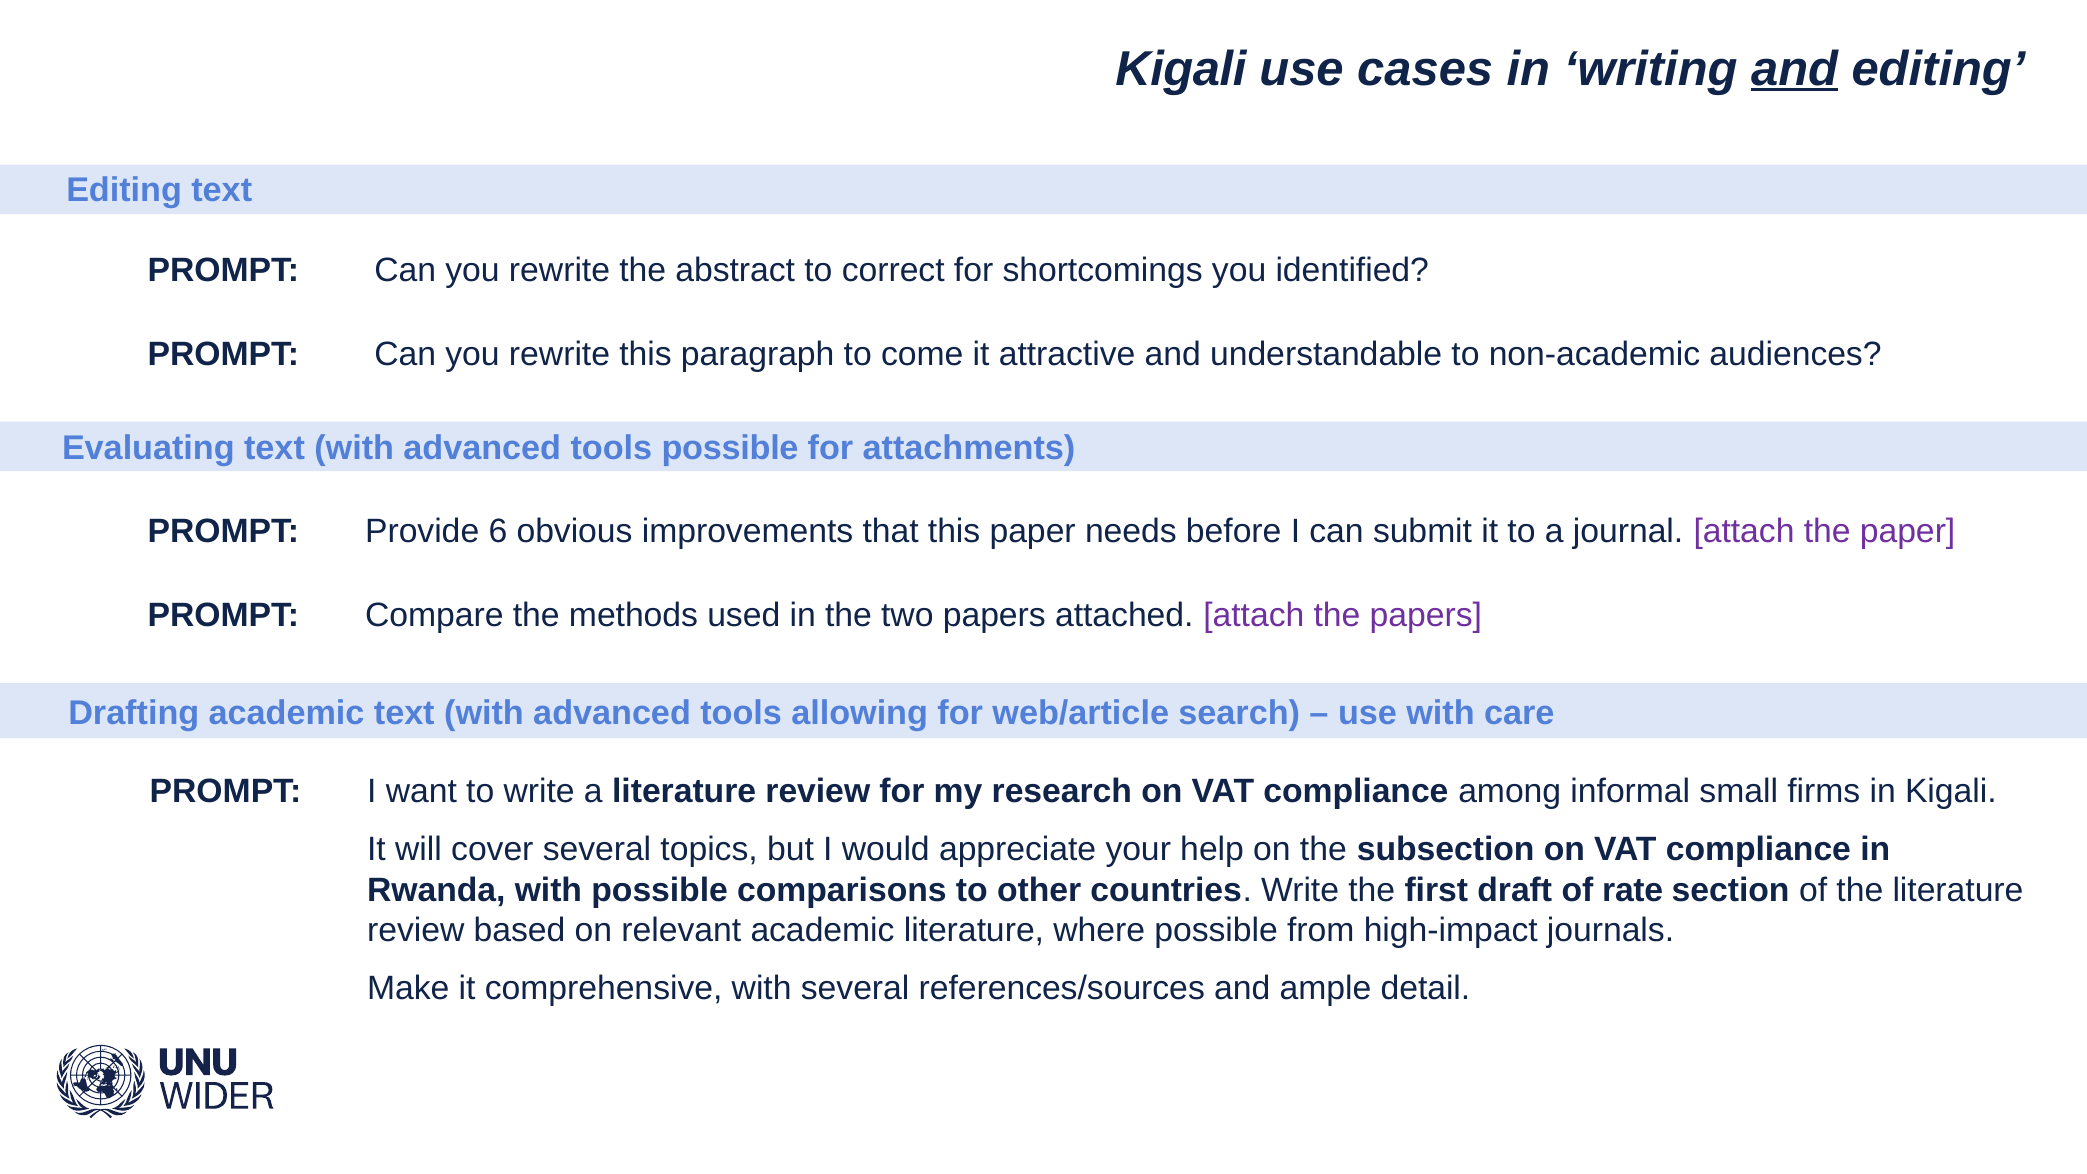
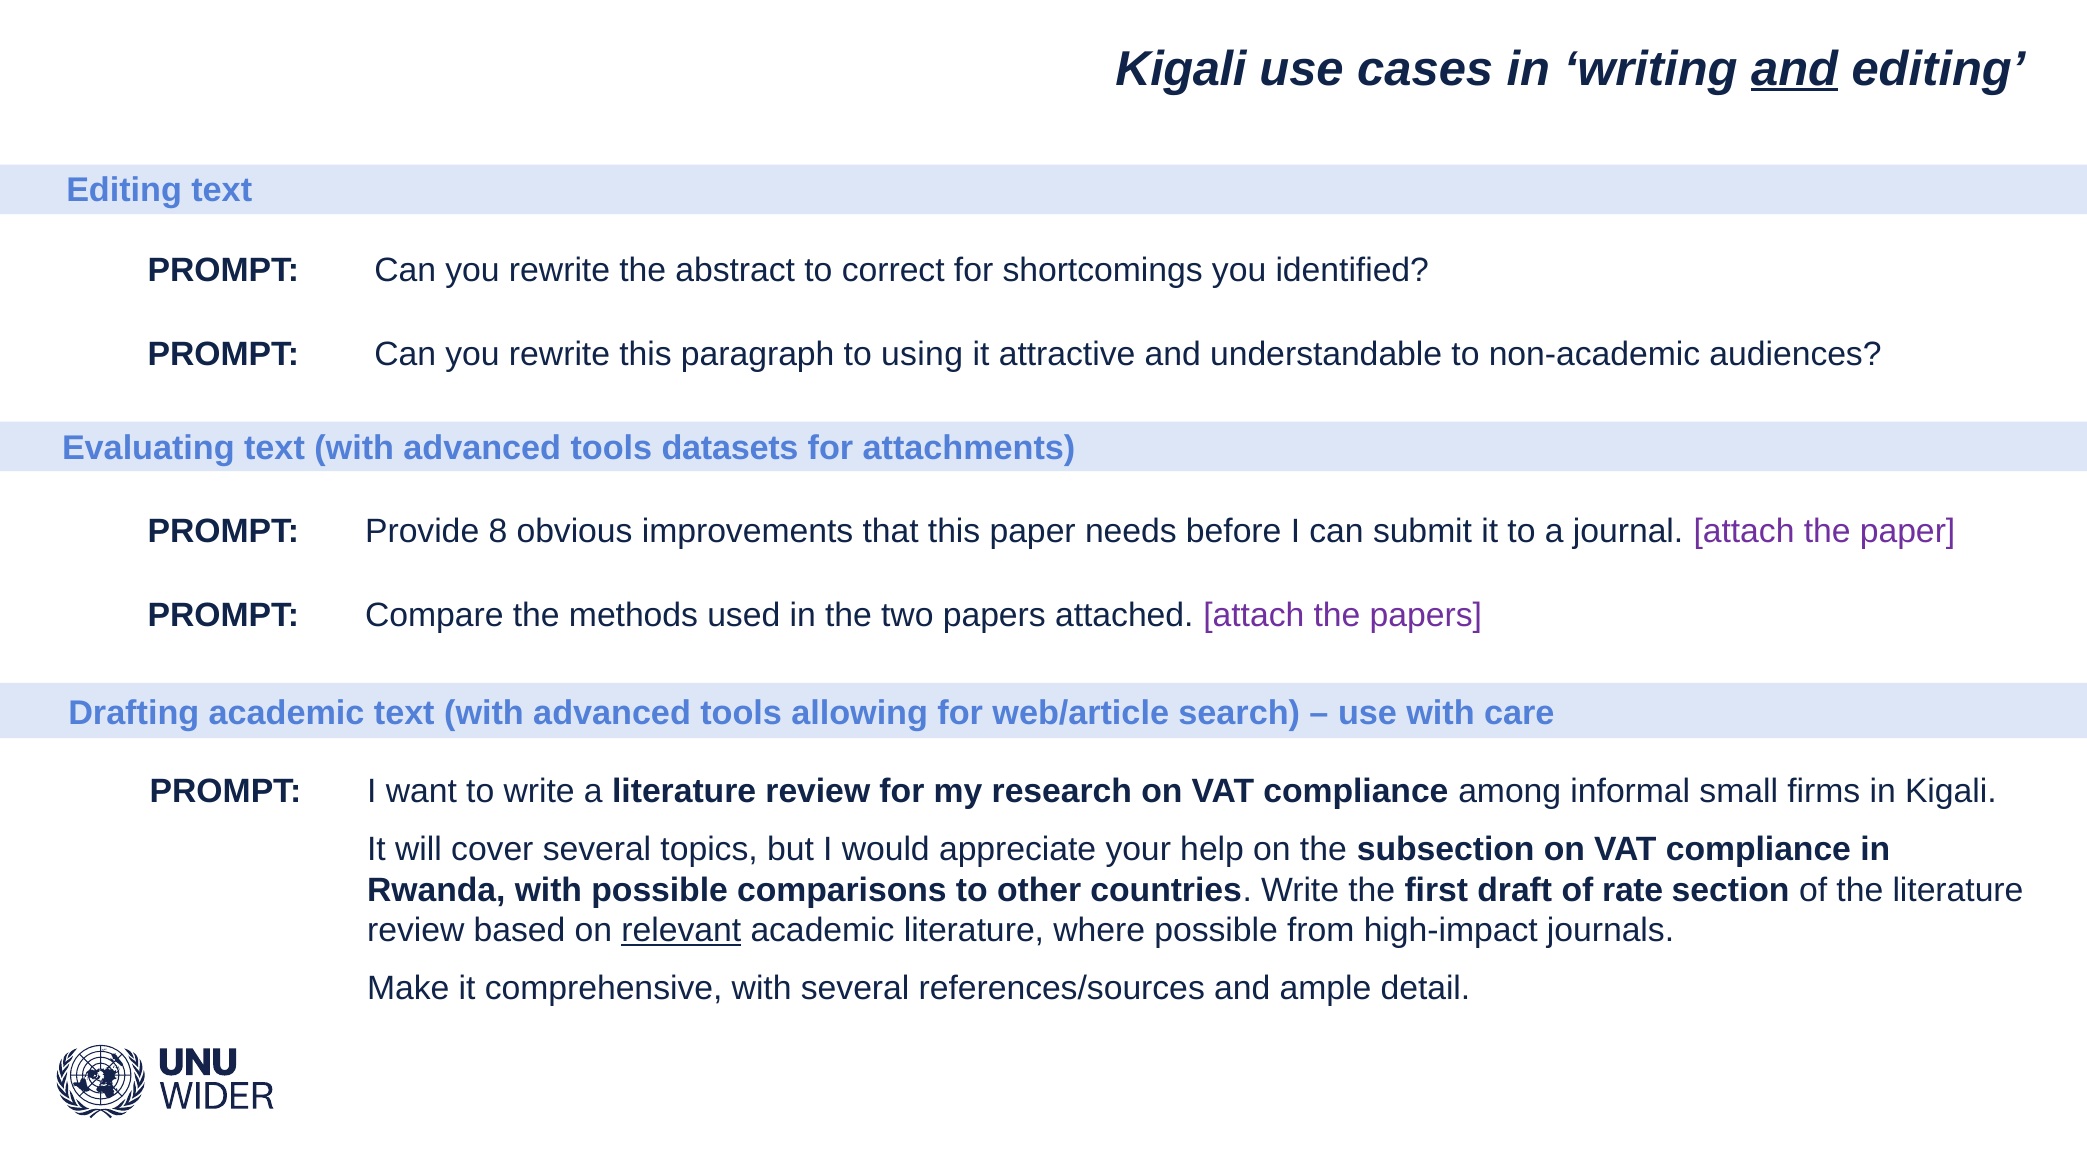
come: come -> using (922, 355)
tools possible: possible -> datasets (730, 449)
6: 6 -> 8 (498, 532)
relevant underline: none -> present (681, 931)
